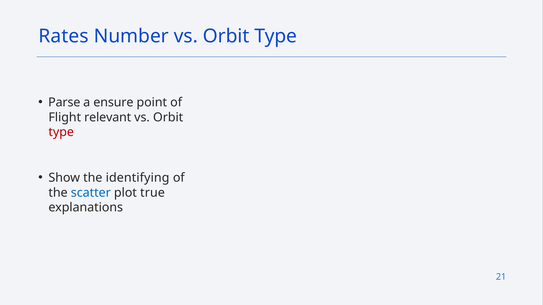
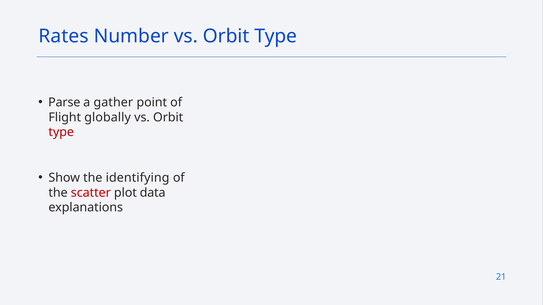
ensure: ensure -> gather (113, 102)
relevant: relevant -> globally (108, 117)
scatter colour: blue -> red (91, 193)
true: true -> data (153, 193)
